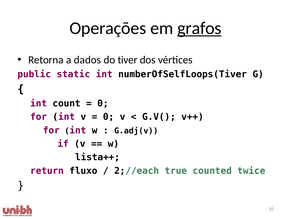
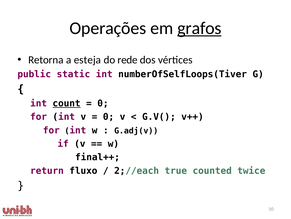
dados: dados -> esteja (87, 60)
tiver: tiver -> rede (128, 60)
count underline: none -> present (67, 103)
lista++: lista++ -> final++ (98, 157)
